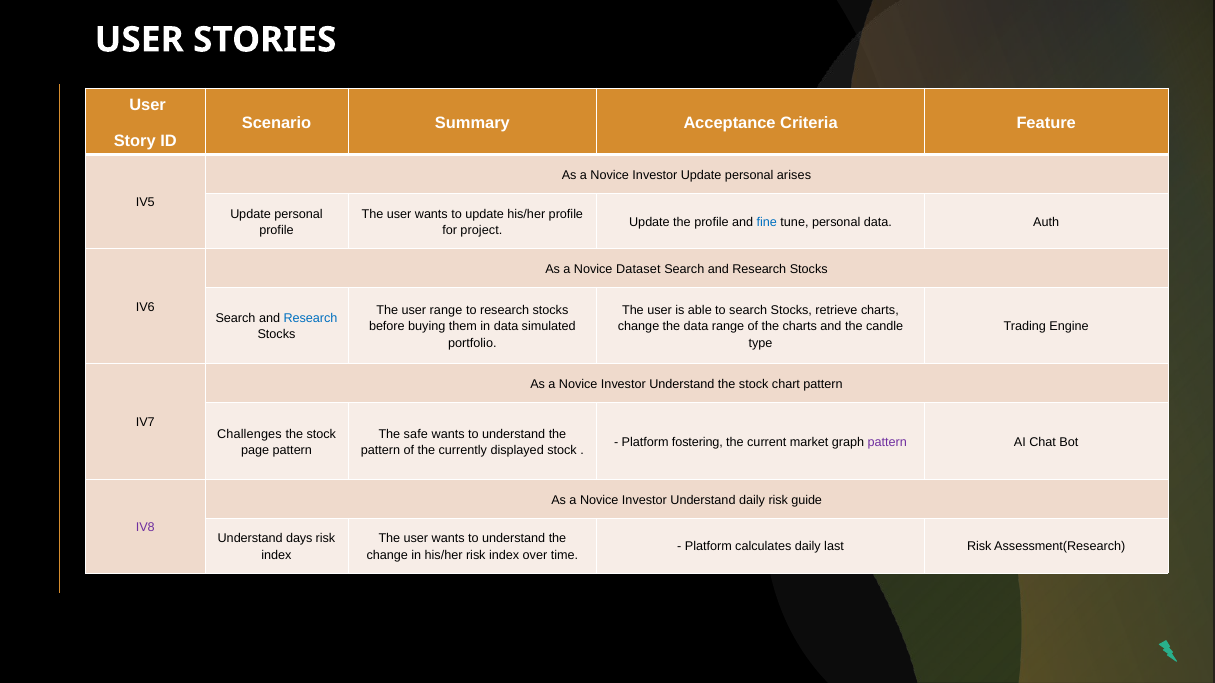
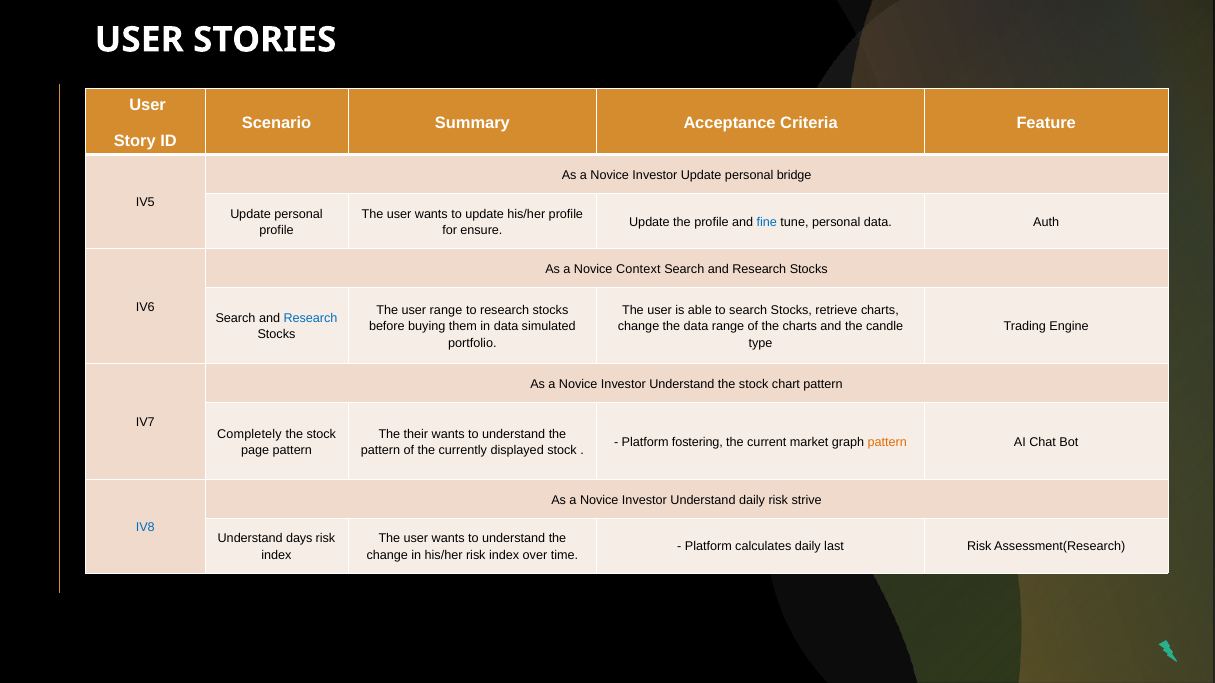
arises: arises -> bridge (794, 175)
project: project -> ensure (481, 230)
Dataset: Dataset -> Context (638, 269)
Challenges: Challenges -> Completely (249, 434)
safe: safe -> their (416, 434)
pattern colour: purple -> orange (887, 442)
guide: guide -> strive (807, 500)
IV8 colour: purple -> blue (145, 528)
